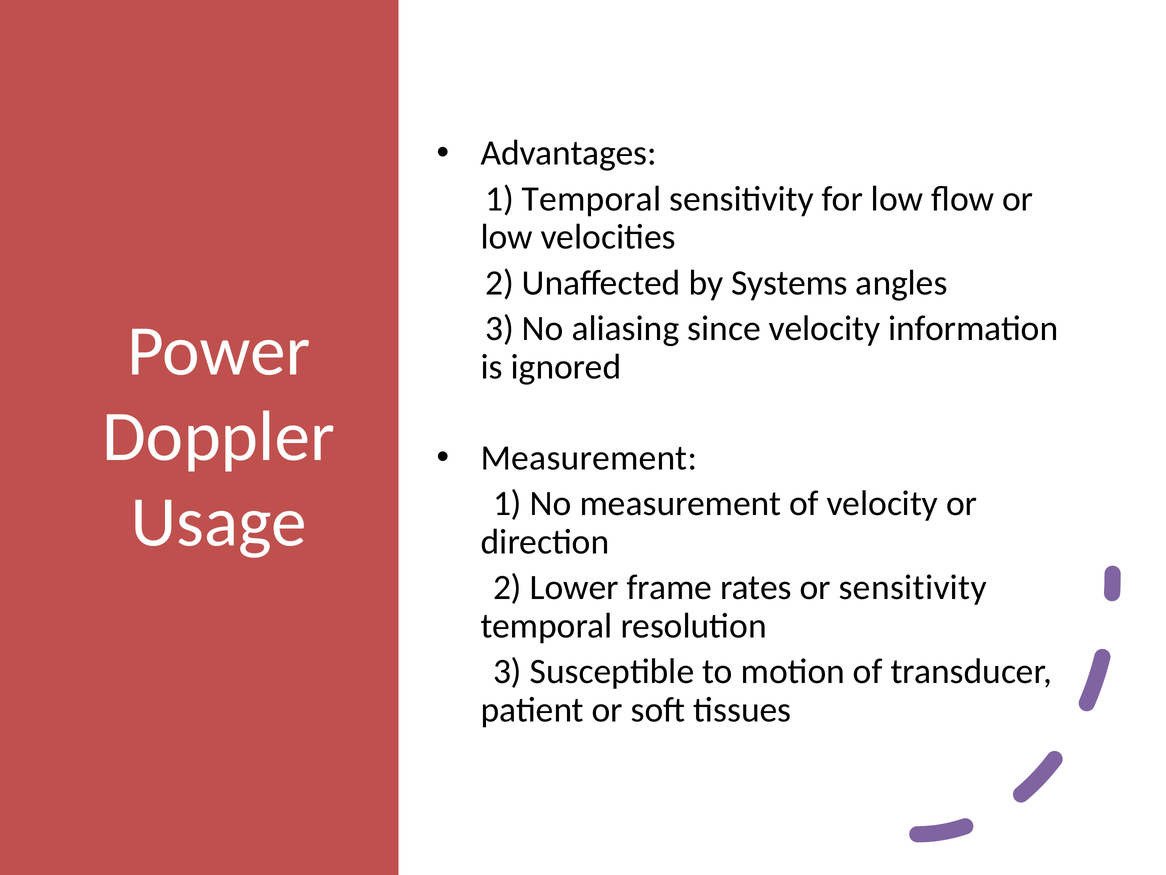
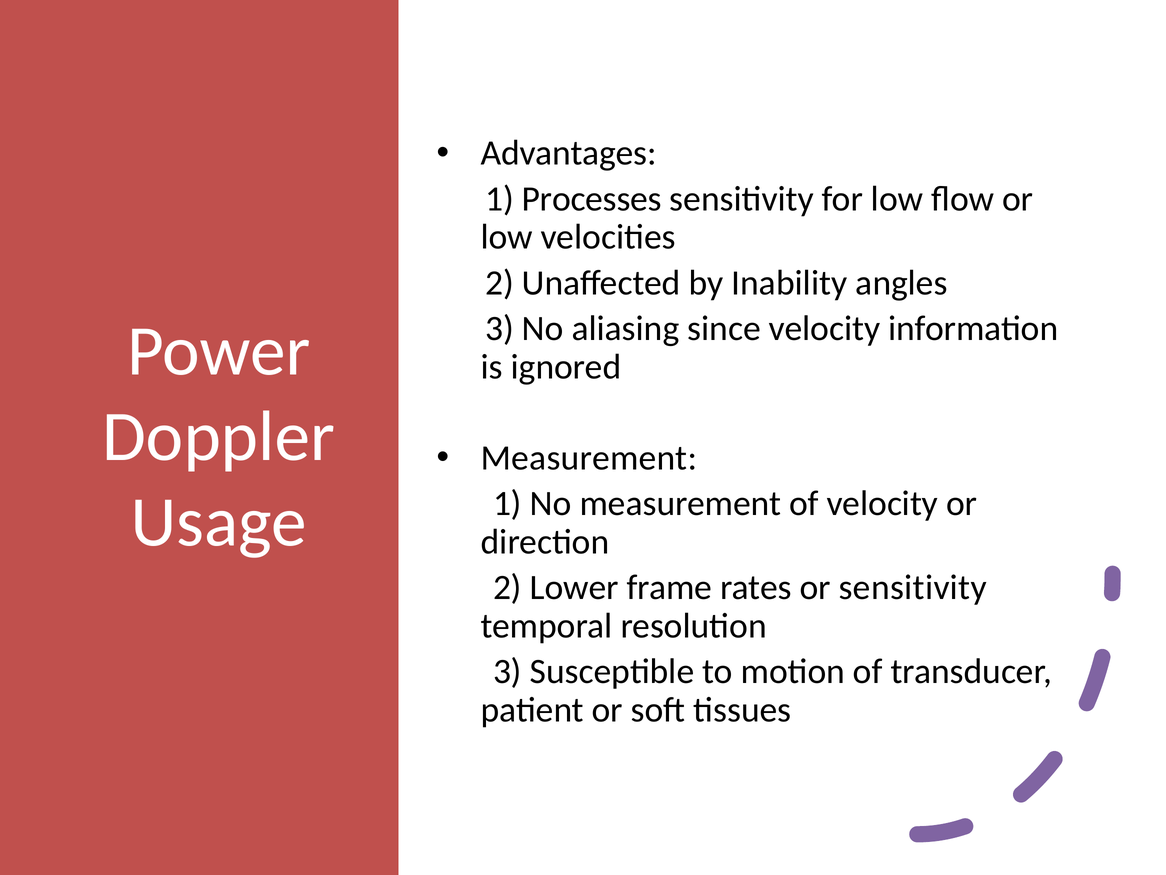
1 Temporal: Temporal -> Processes (592, 199)
Systems: Systems -> Inability (789, 283)
